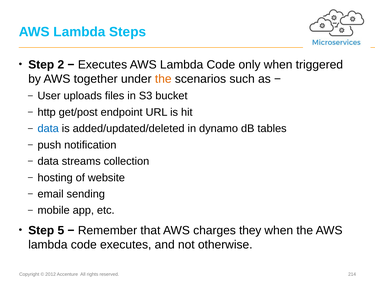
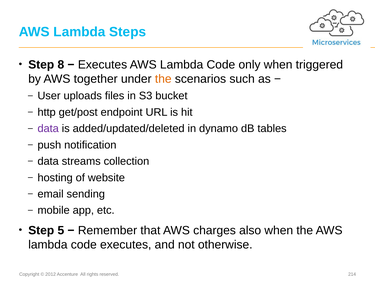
2: 2 -> 8 (61, 65)
data colour: blue -> purple (48, 129)
they: they -> also (250, 231)
